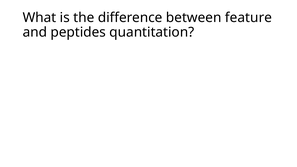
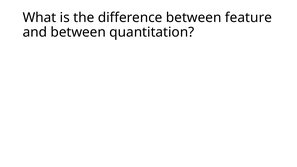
and peptides: peptides -> between (78, 32)
